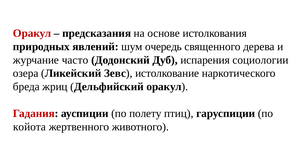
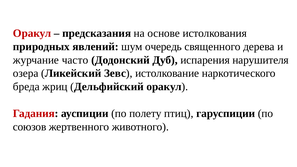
социологии: социологии -> нарушителя (261, 60)
койота: койота -> союзов (30, 127)
